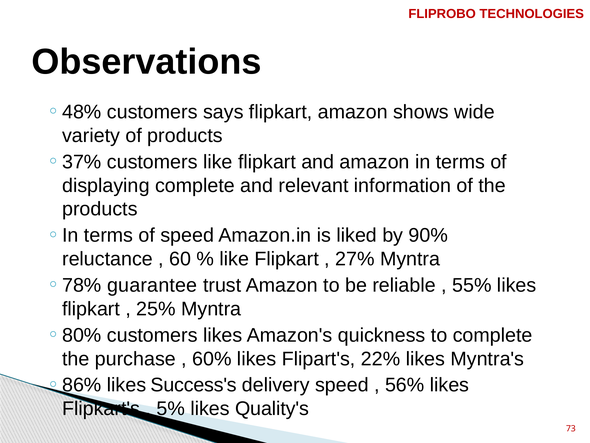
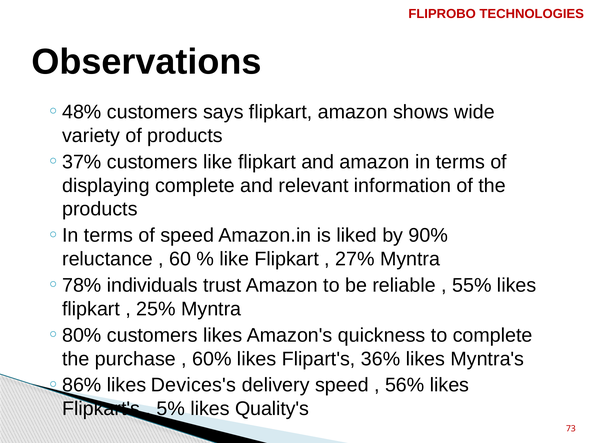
guarantee: guarantee -> individuals (152, 285)
22%: 22% -> 36% (381, 358)
Success's: Success's -> Devices's (193, 385)
